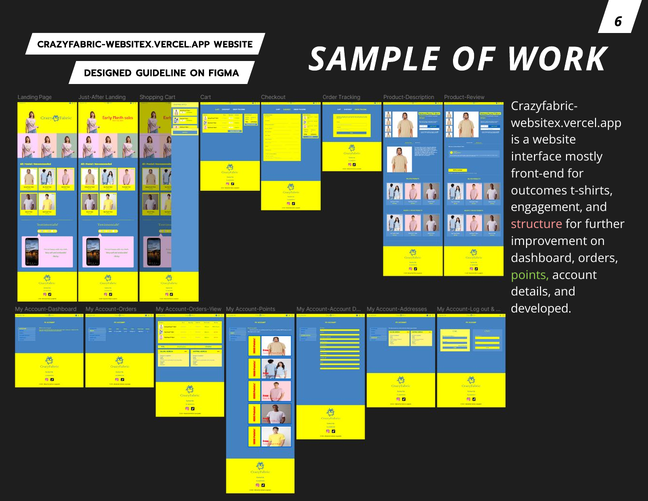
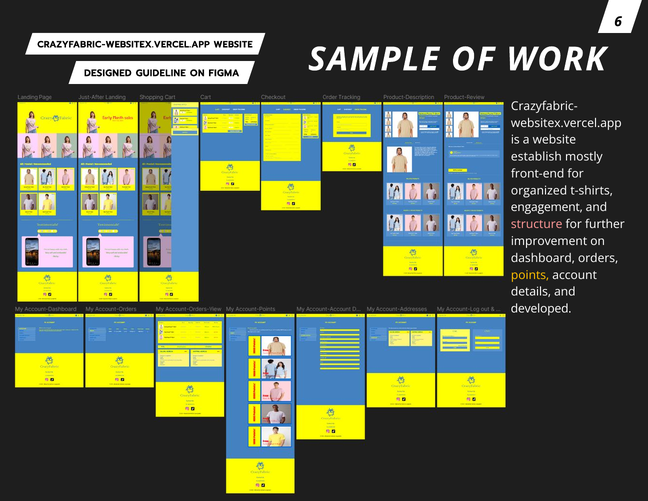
interface: interface -> establish (536, 157)
outcomes: outcomes -> organized (539, 191)
points colour: light green -> yellow (530, 275)
